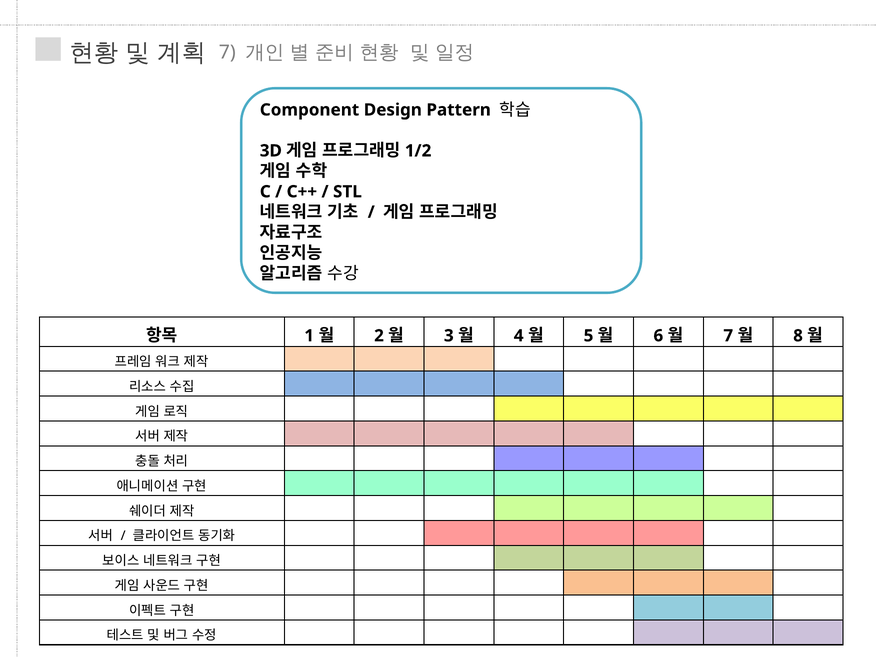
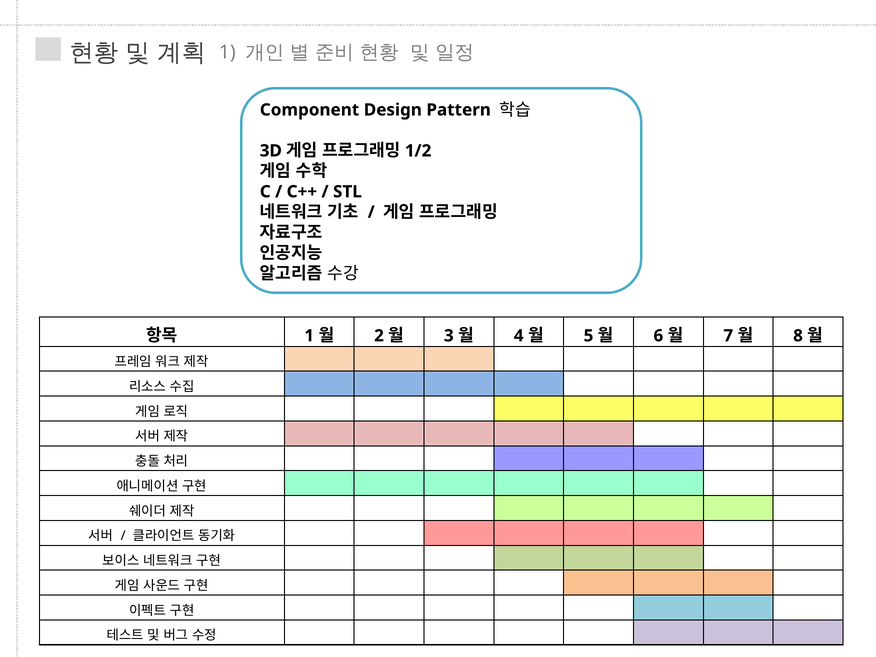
7: 7 -> 1 (227, 52)
